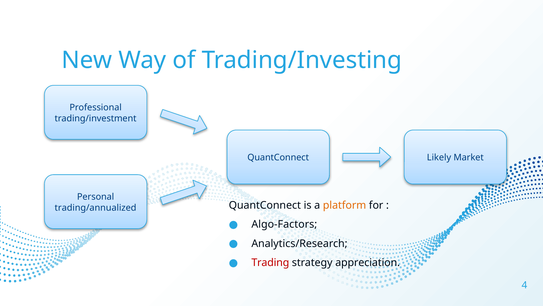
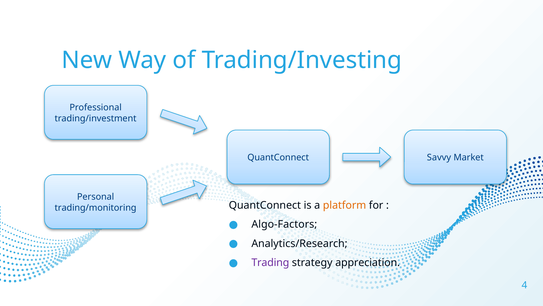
Likely: Likely -> Savvy (439, 157)
trading/annualized: trading/annualized -> trading/monitoring (96, 207)
Trading colour: red -> purple (270, 262)
